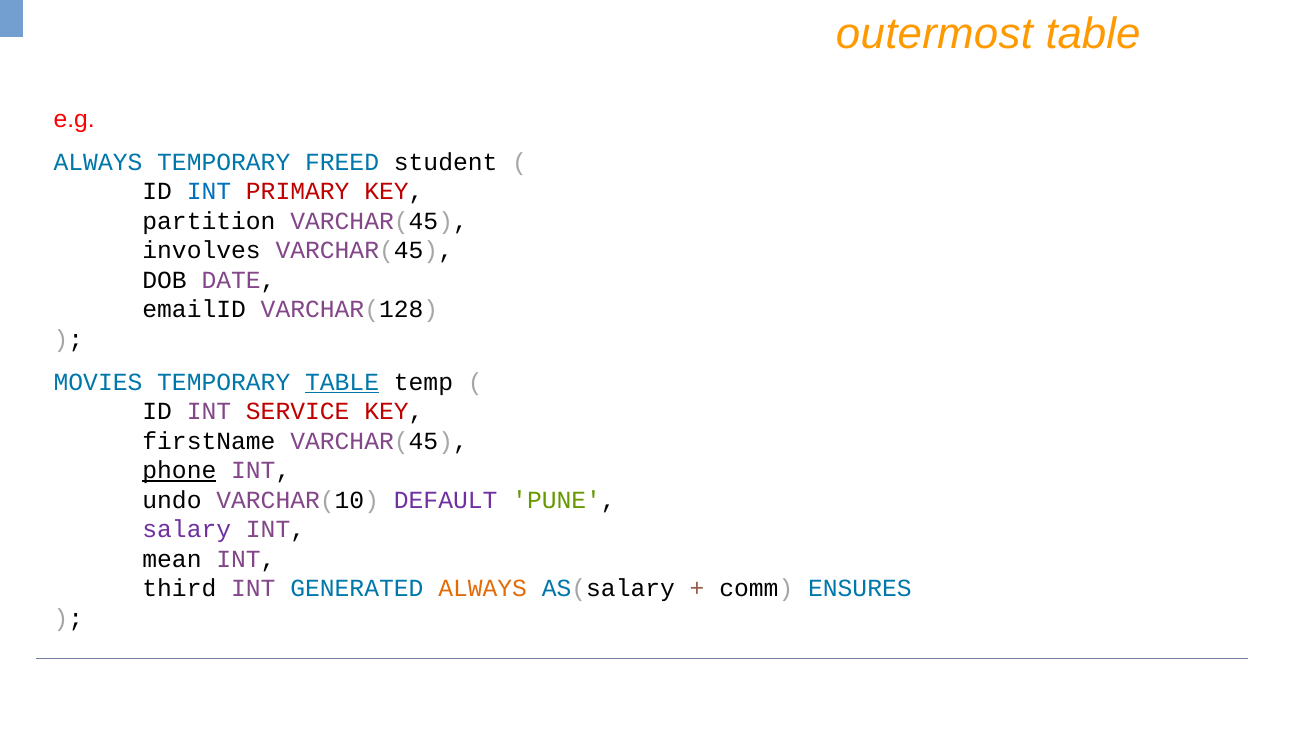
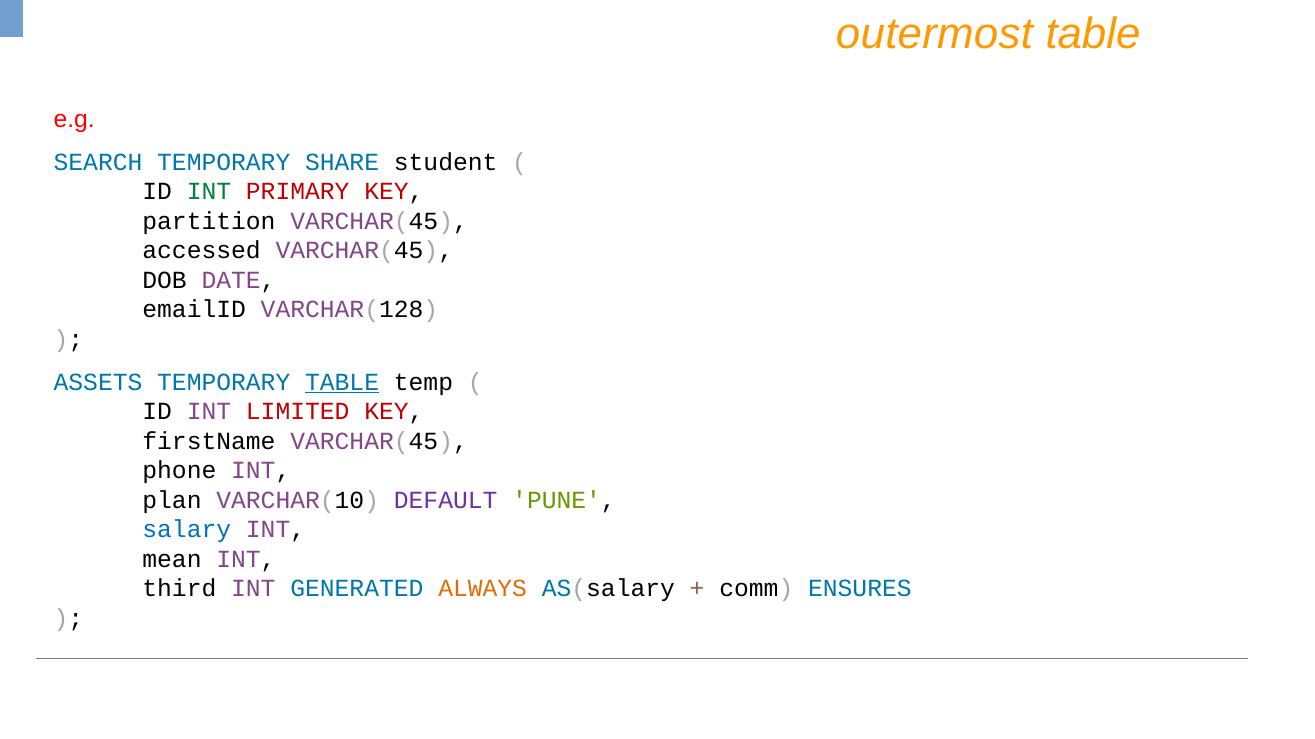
ALWAYS: ALWAYS -> SEARCH (98, 162)
FREED: FREED -> SHARE (342, 162)
INT colour: blue -> green (209, 192)
involves: involves -> accessed (202, 251)
MOVIES: MOVIES -> ASSETS (98, 382)
SERVICE: SERVICE -> LIMITED (298, 412)
phone underline: present -> none (179, 471)
undo: undo -> plan (172, 501)
salary colour: purple -> blue (187, 530)
